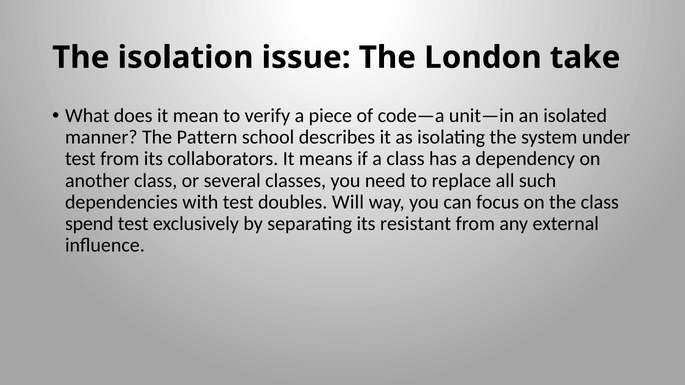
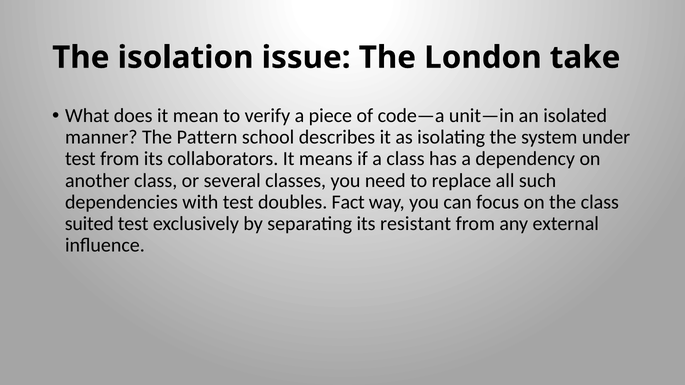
Will: Will -> Fact (348, 202)
spend: spend -> suited (89, 224)
